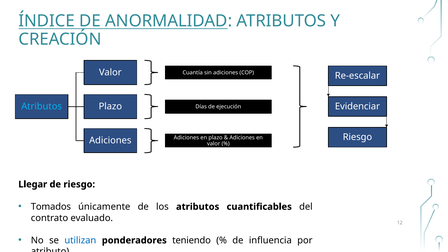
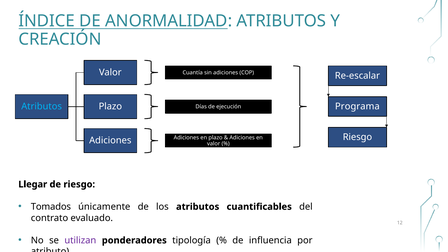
Evidenciar: Evidenciar -> Programa (357, 106)
utilizan colour: blue -> purple (80, 240)
teniendo: teniendo -> tipología (192, 240)
